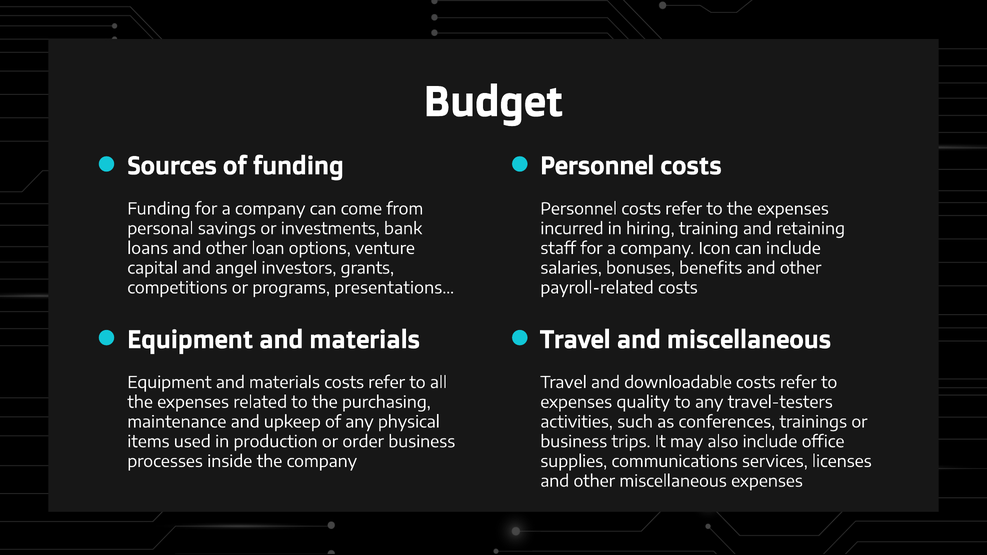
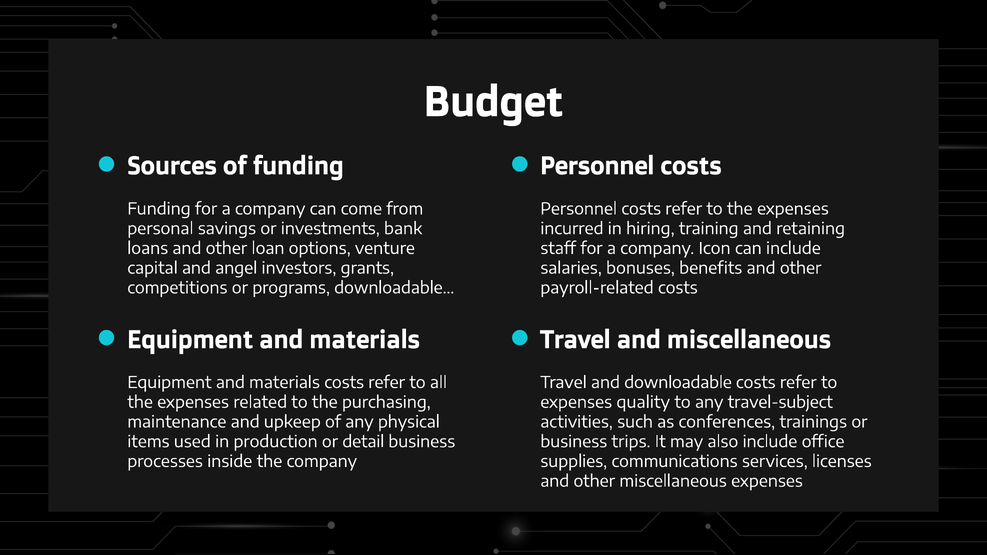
presentations…: presentations… -> downloadable… (394, 288)
travel-testers: travel-testers -> travel-subject (780, 403)
order: order -> detail (363, 442)
